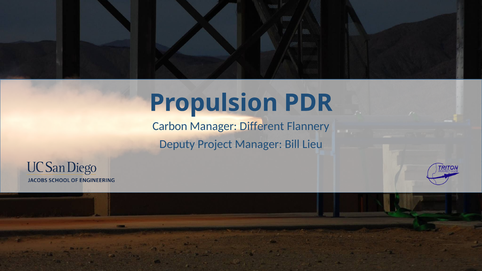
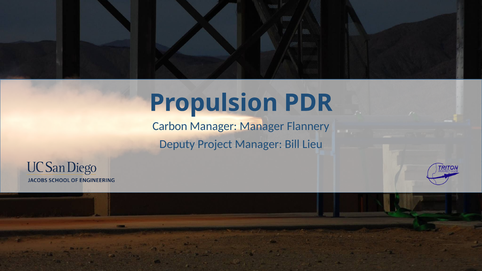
Manager Different: Different -> Manager (262, 126)
